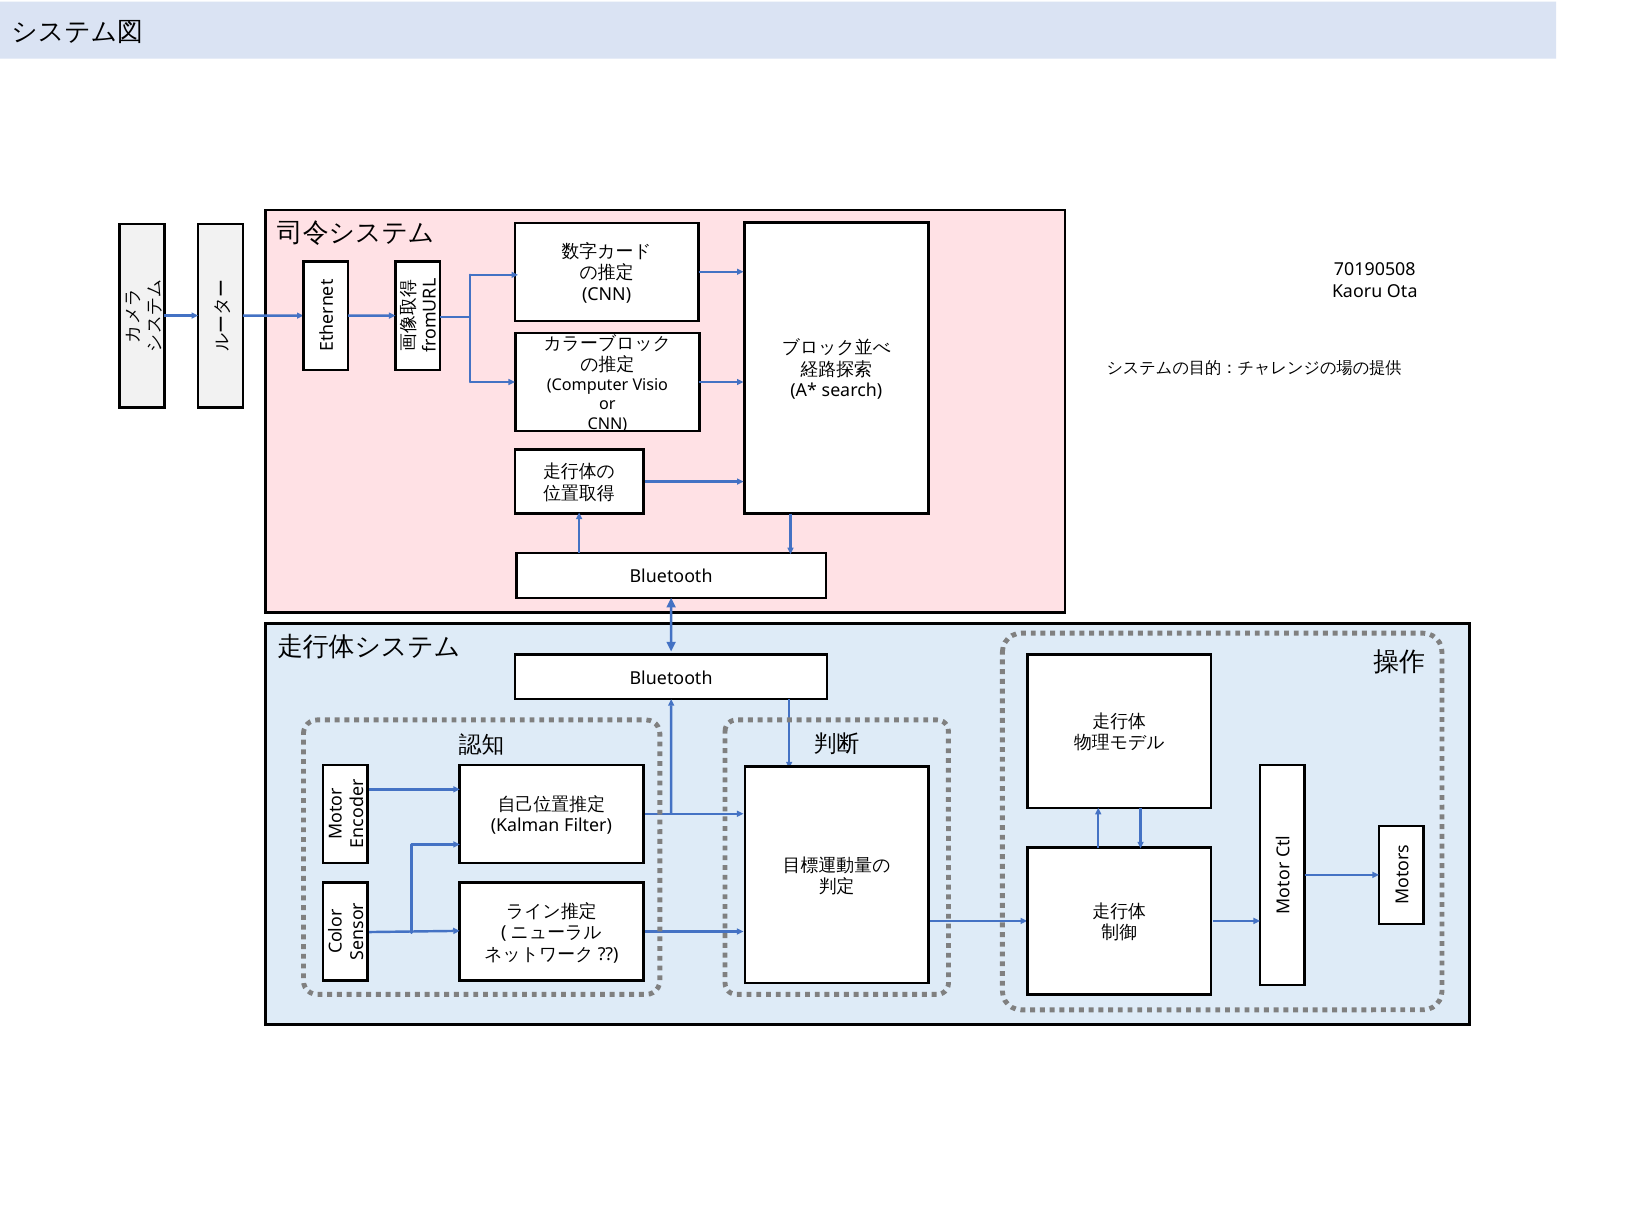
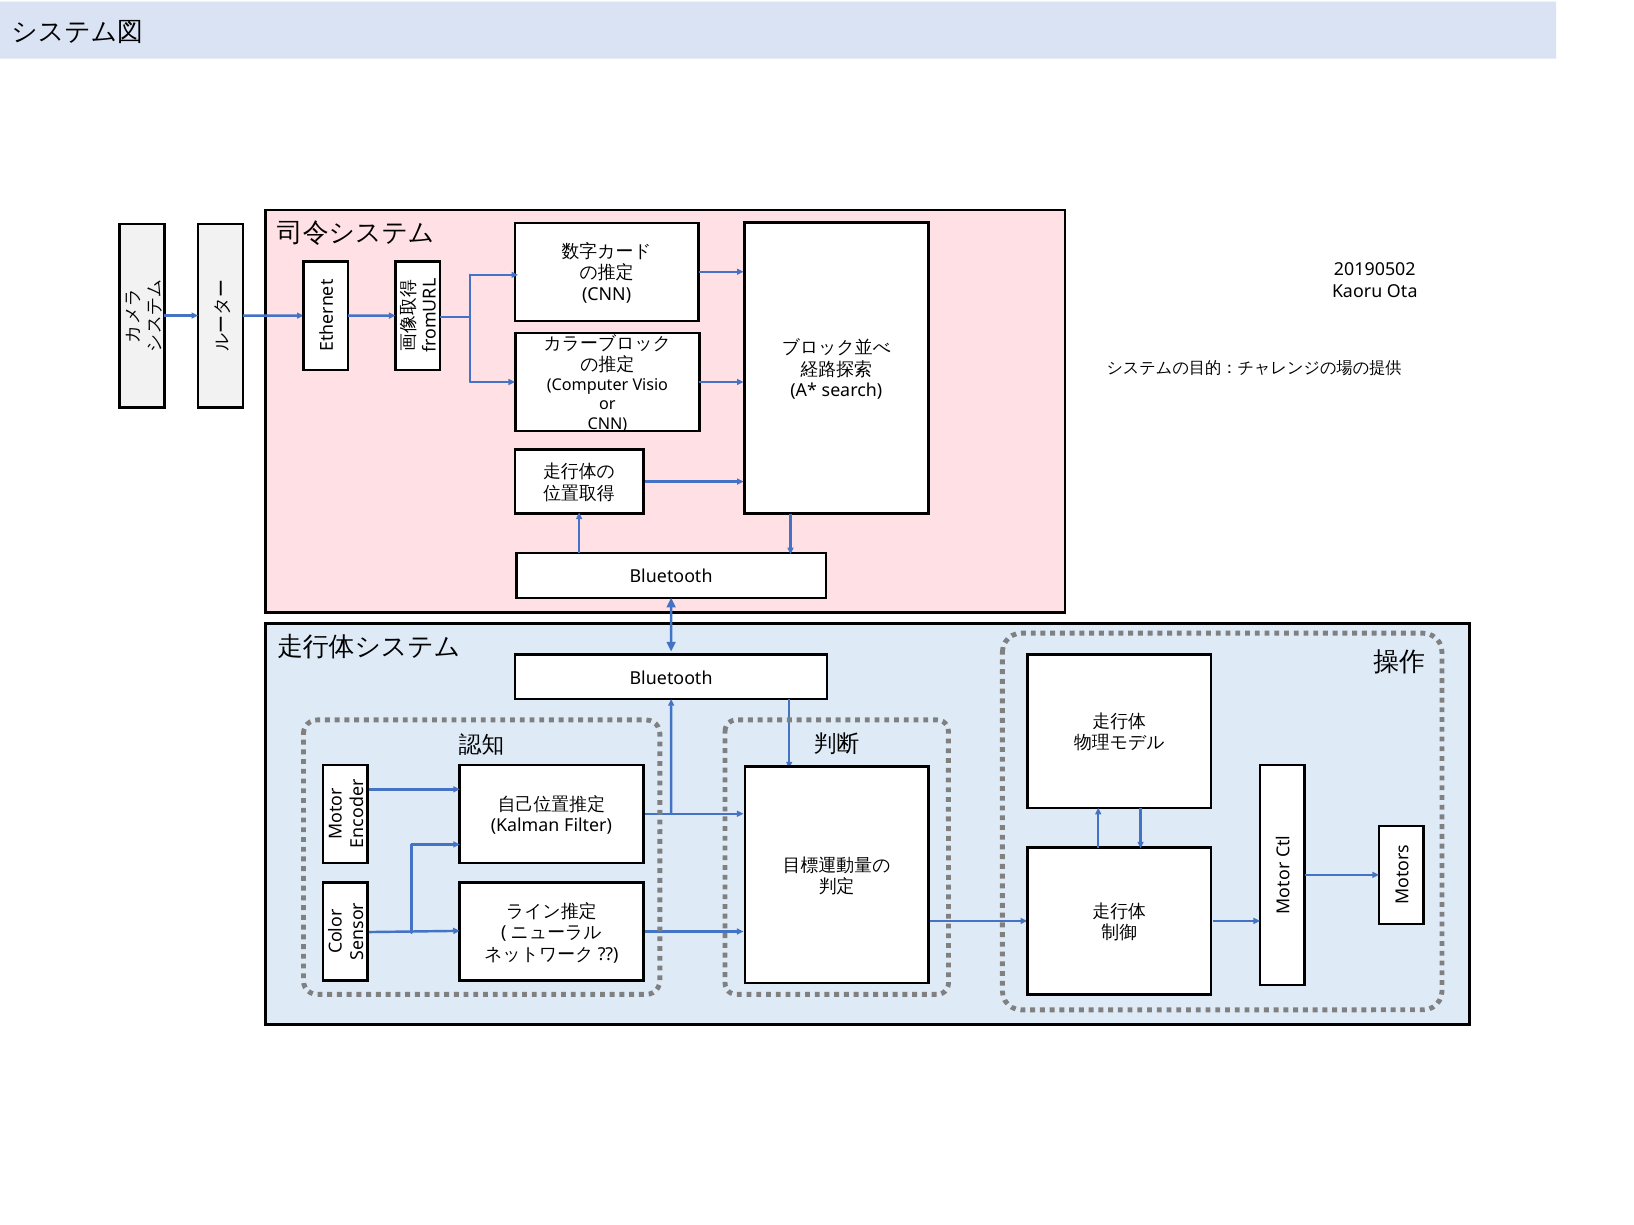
70190508: 70190508 -> 20190502 (1375, 270)
